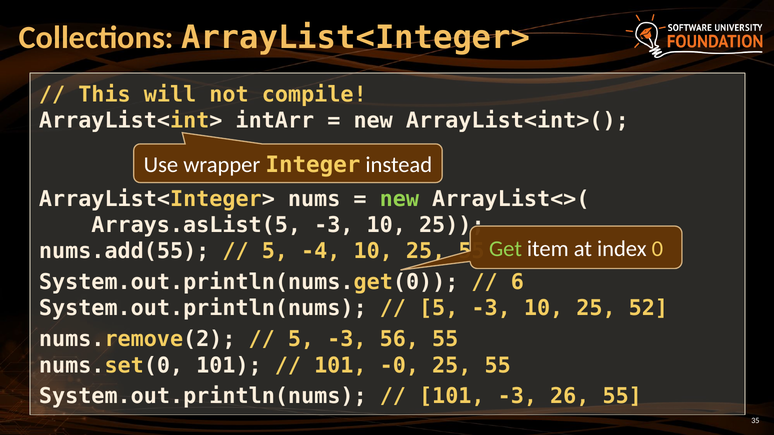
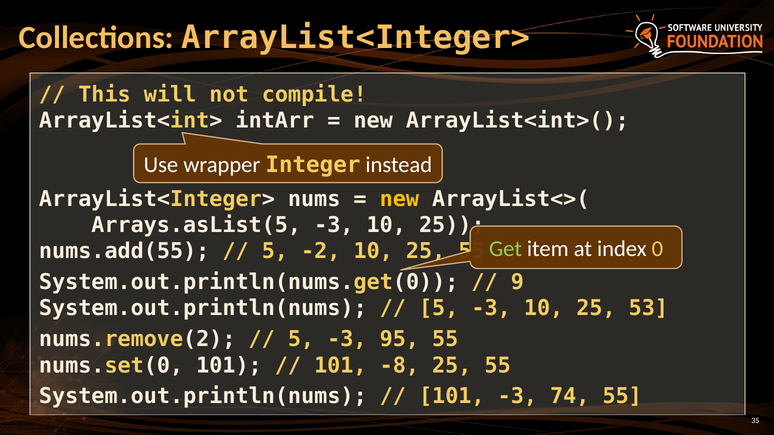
new colour: light green -> yellow (399, 199)
-4: -4 -> -2 (321, 251)
6: 6 -> 9 (517, 282)
52: 52 -> 53 (648, 309)
56: 56 -> 95 (399, 340)
-0: -0 -> -8 (399, 366)
26: 26 -> 74 (570, 397)
